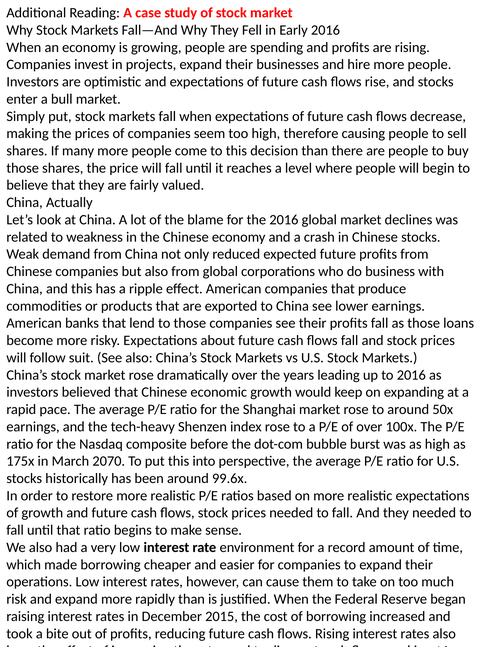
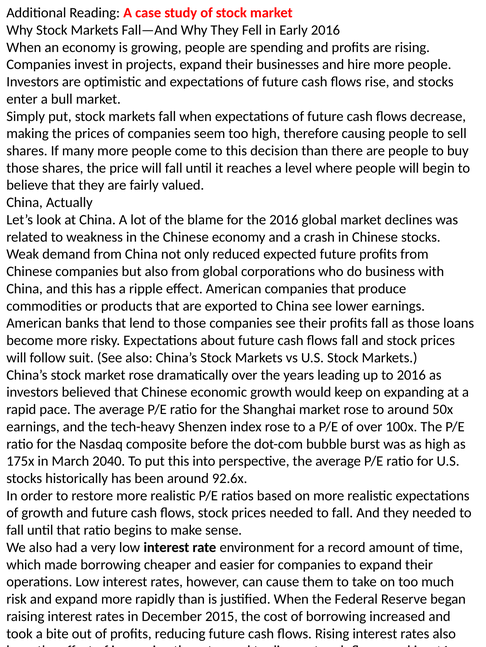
2070: 2070 -> 2040 (109, 462)
99.6x: 99.6x -> 92.6x (230, 479)
